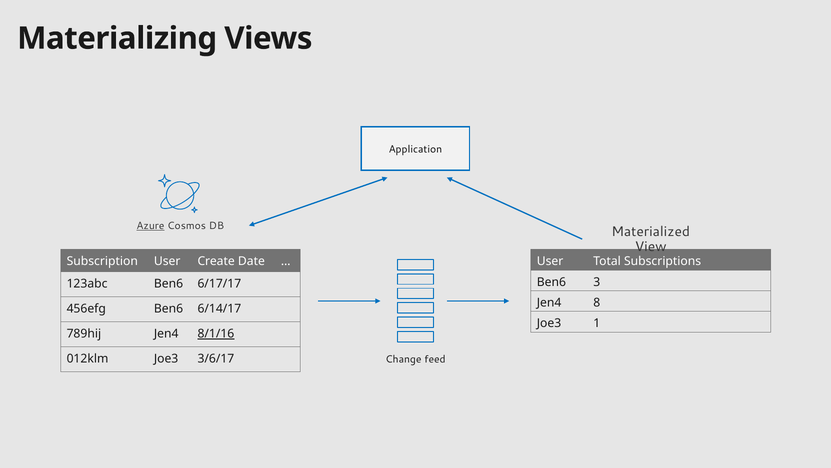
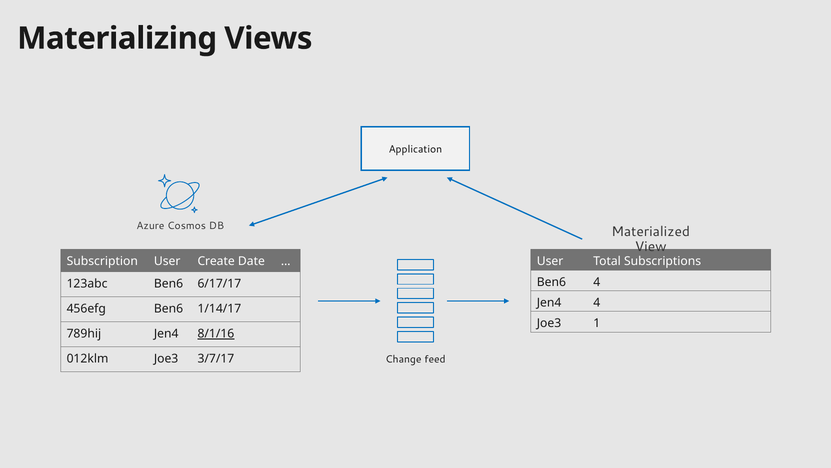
Azure underline: present -> none (150, 225)
Ben6 3: 3 -> 4 (597, 282)
Jen4 8: 8 -> 4 (597, 302)
6/14/17: 6/14/17 -> 1/14/17 (219, 309)
3/6/17: 3/6/17 -> 3/7/17 (216, 358)
